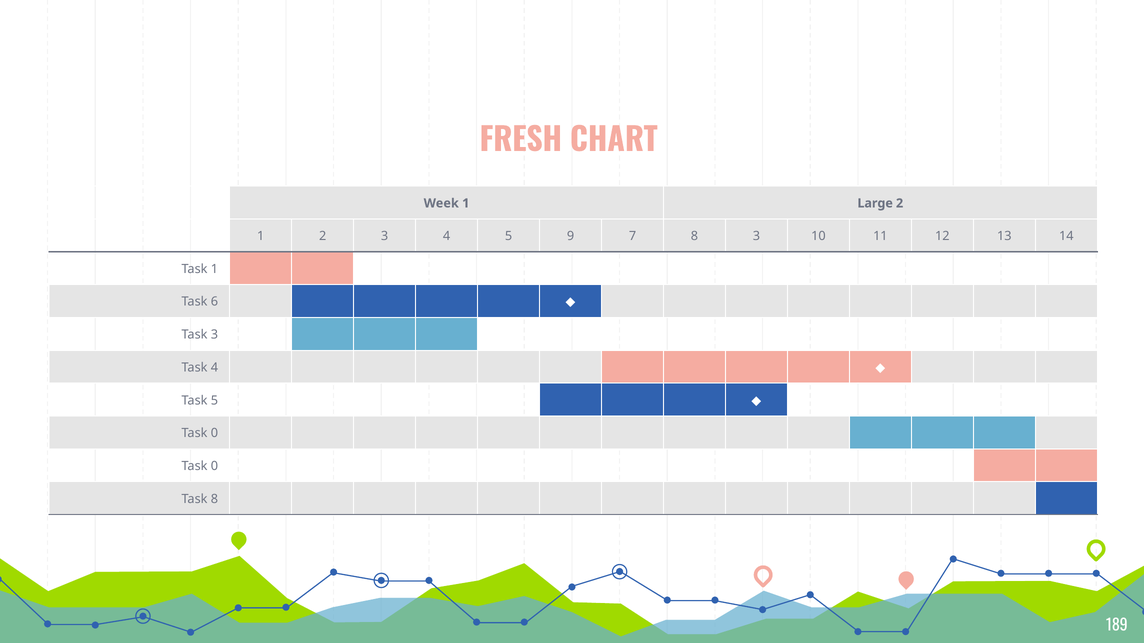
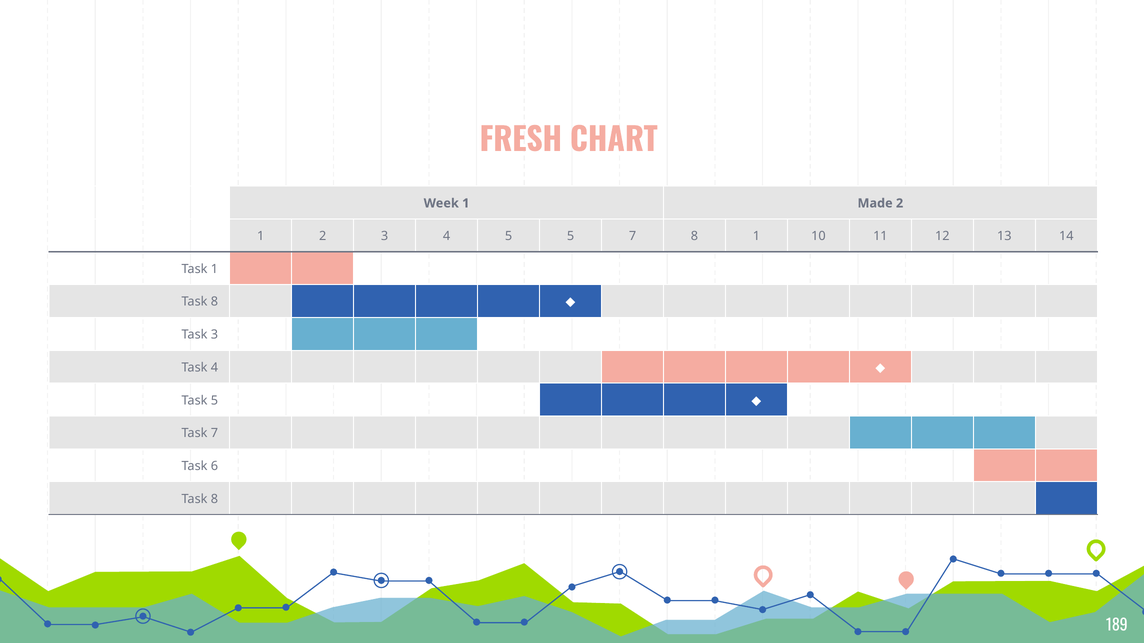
Large: Large -> Made (875, 203)
5 9: 9 -> 5 (571, 236)
8 3: 3 -> 1 (756, 236)
6: 6 -> 8 (214, 302)
0: 0 -> 7 (214, 434)
0: 0 -> 6 (214, 466)
